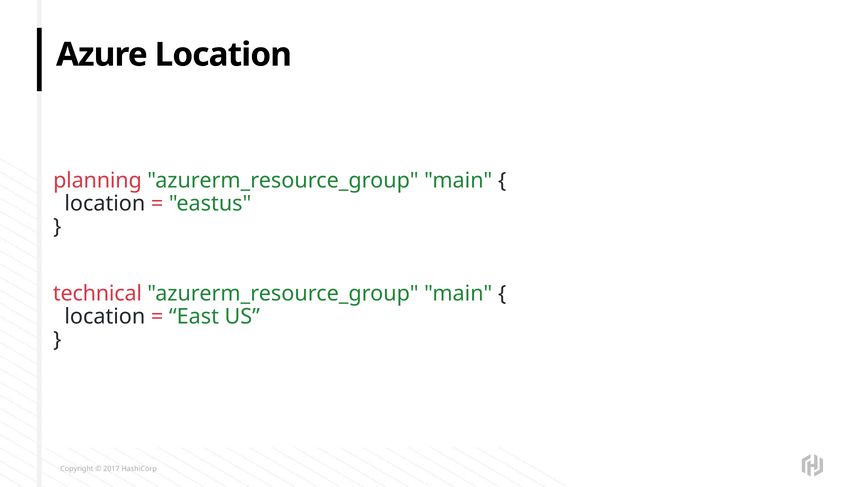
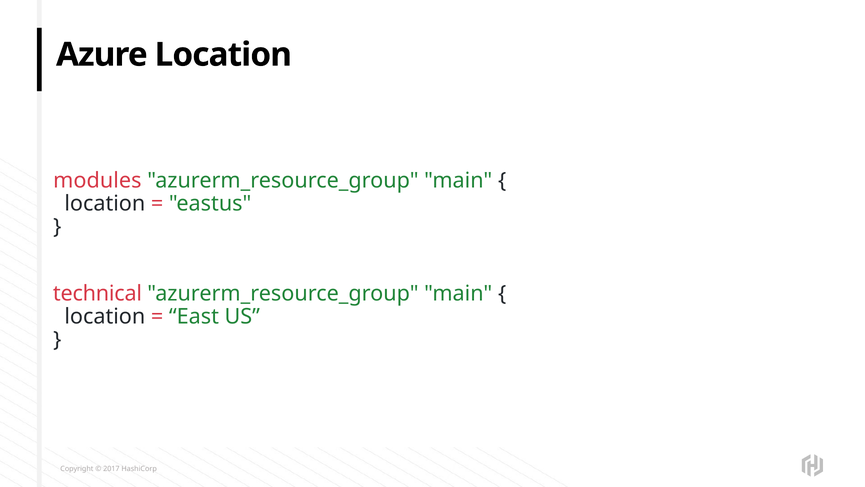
planning: planning -> modules (97, 180)
